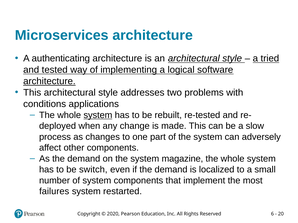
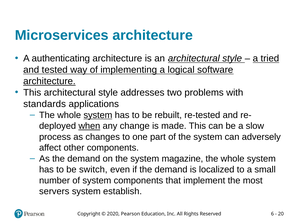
conditions: conditions -> standards (45, 104)
when underline: none -> present (89, 126)
failures: failures -> servers (54, 192)
restarted: restarted -> establish (123, 192)
